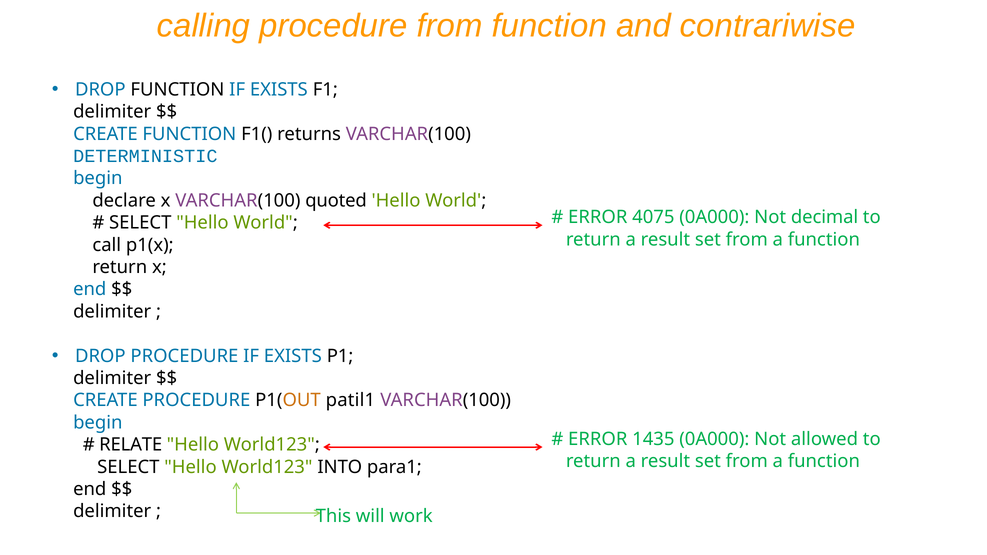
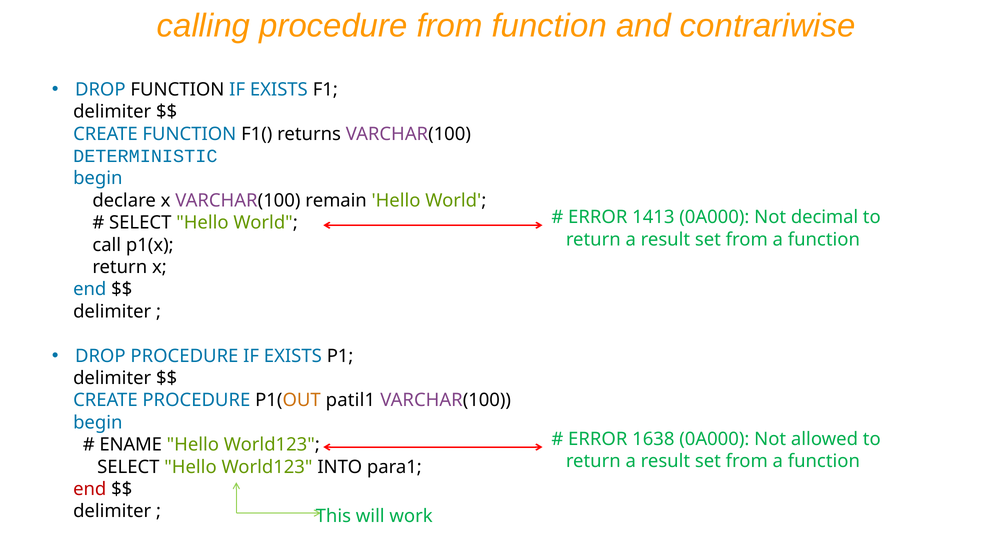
quoted: quoted -> remain (336, 201)
4075: 4075 -> 1413 (653, 217)
1435: 1435 -> 1638 (653, 439)
RELATE: RELATE -> ENAME (131, 445)
end colour: black -> red (90, 489)
